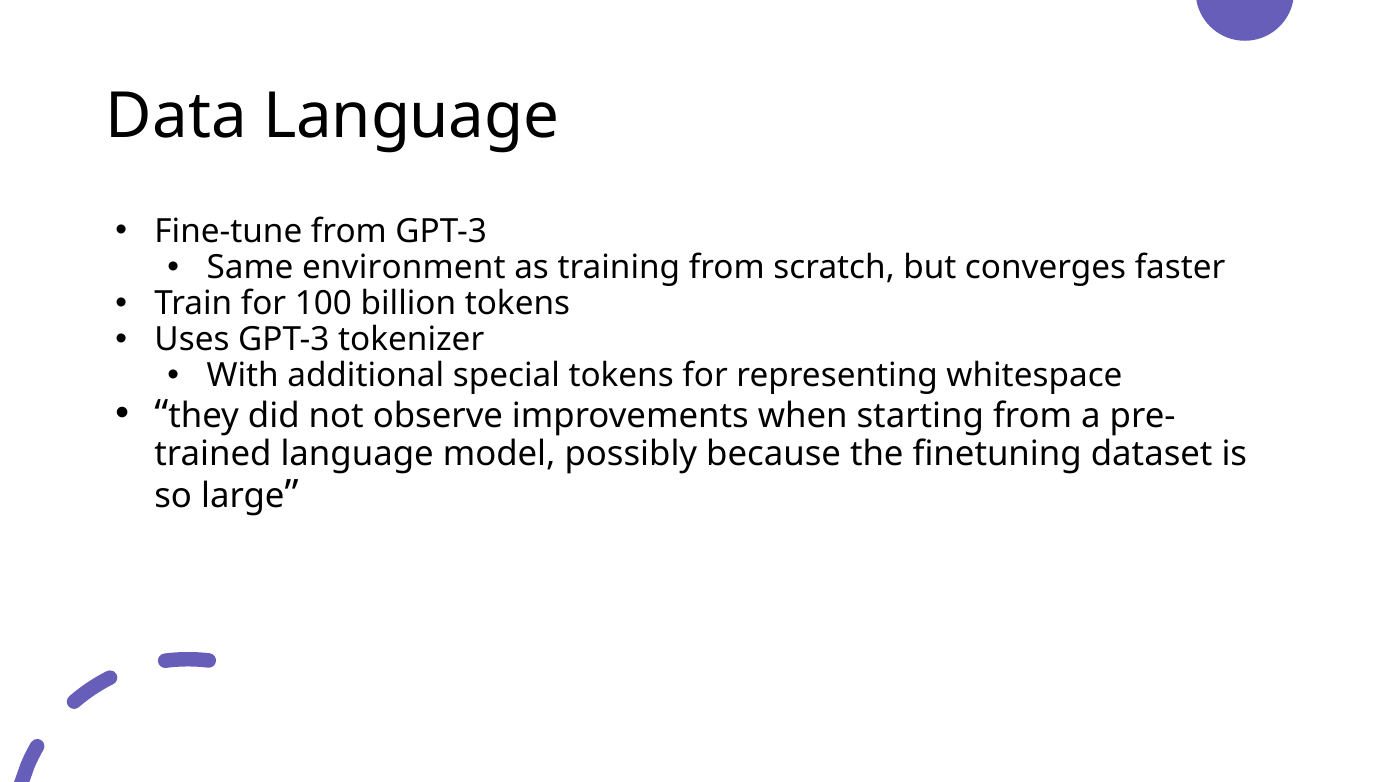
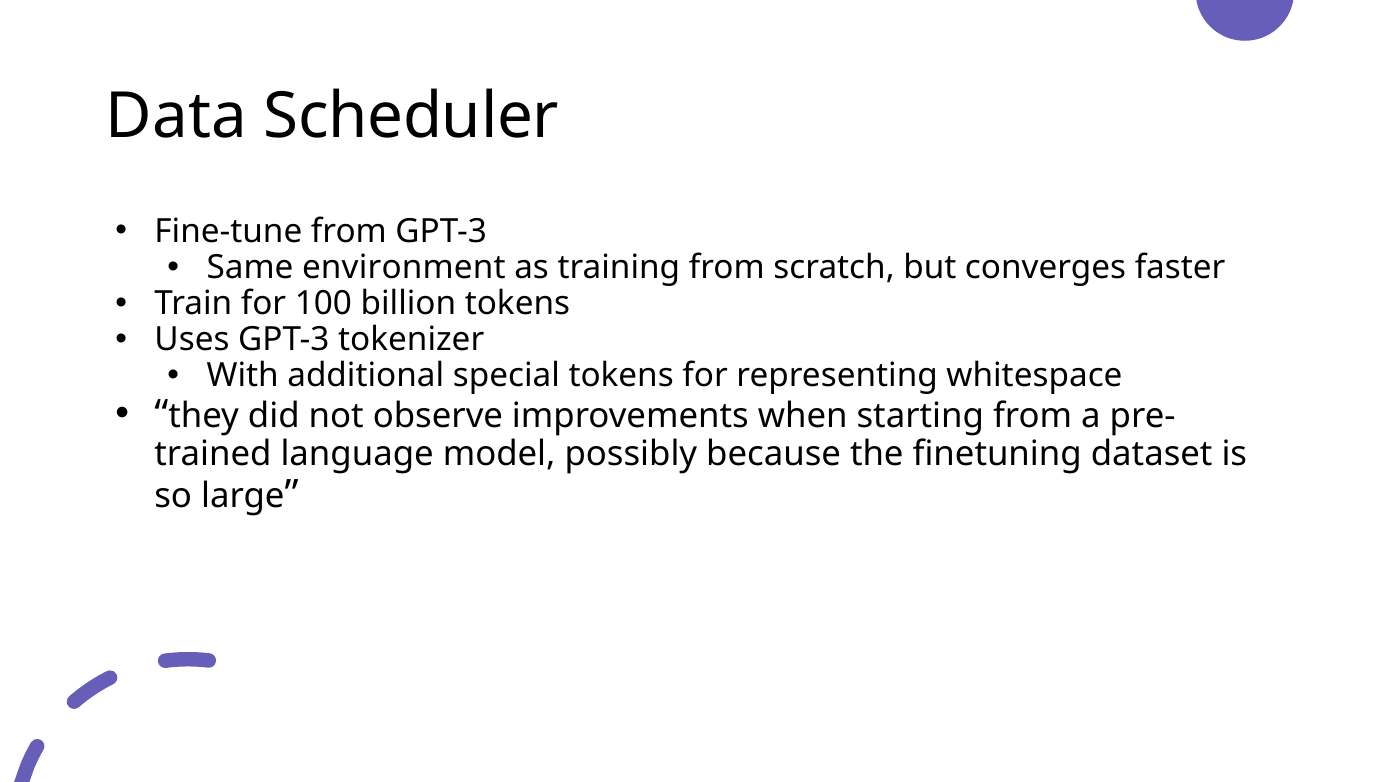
Data Language: Language -> Scheduler (411, 117)
